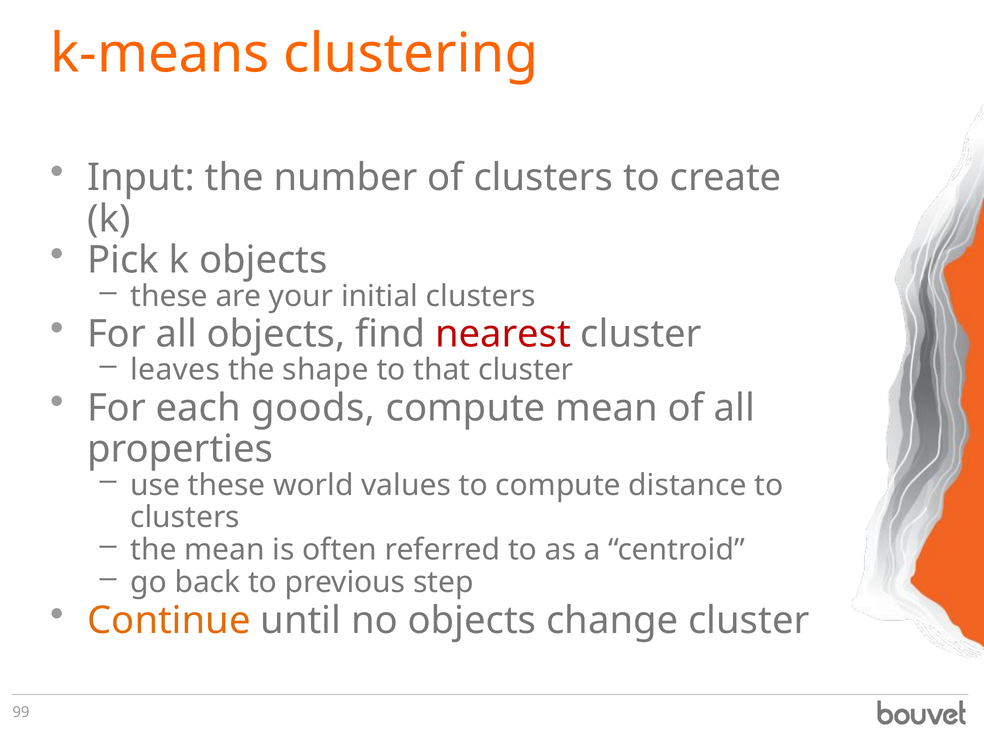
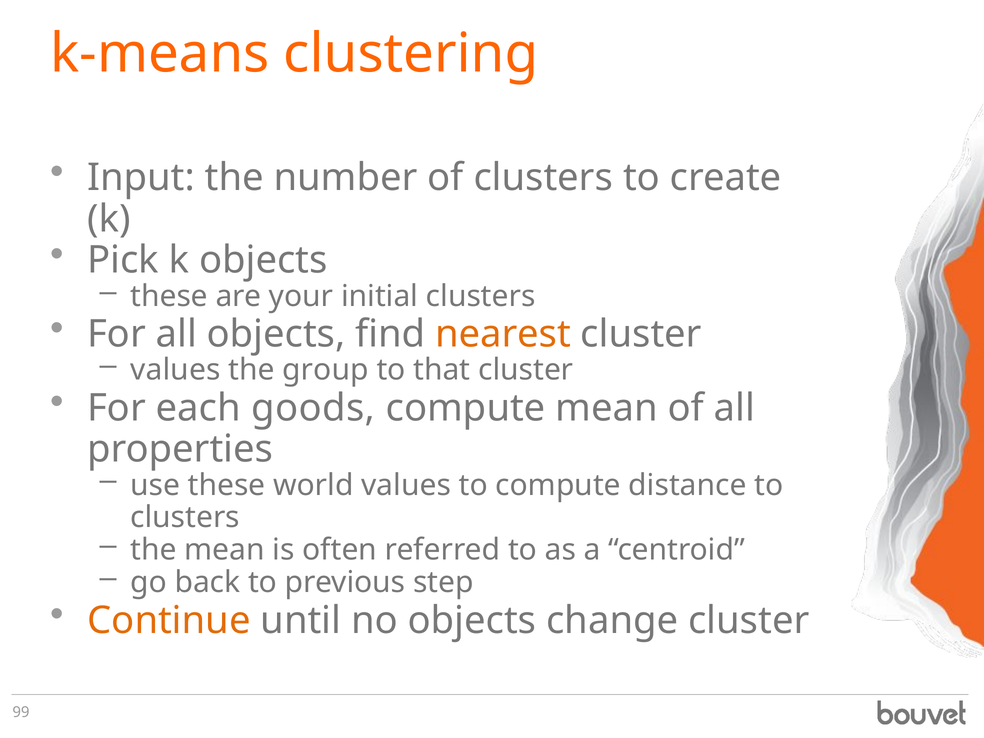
nearest colour: red -> orange (503, 334)
leaves: leaves -> values (175, 370)
shape: shape -> group (326, 370)
